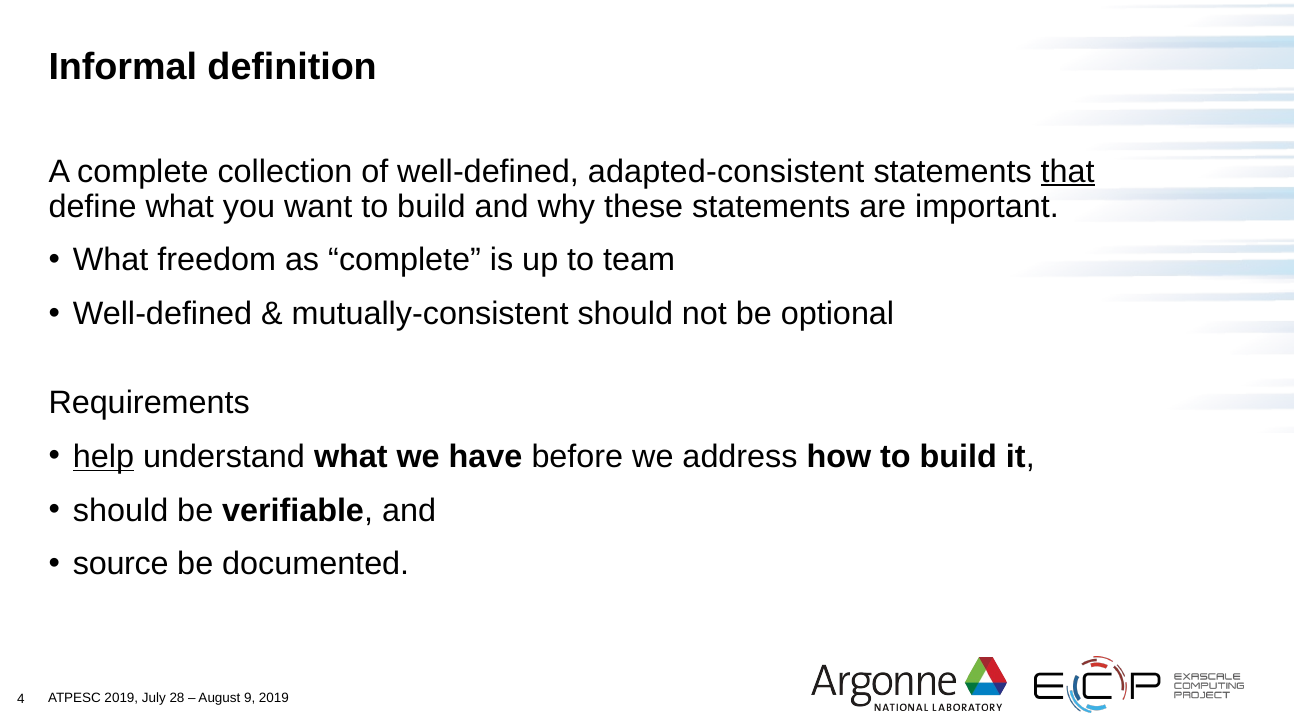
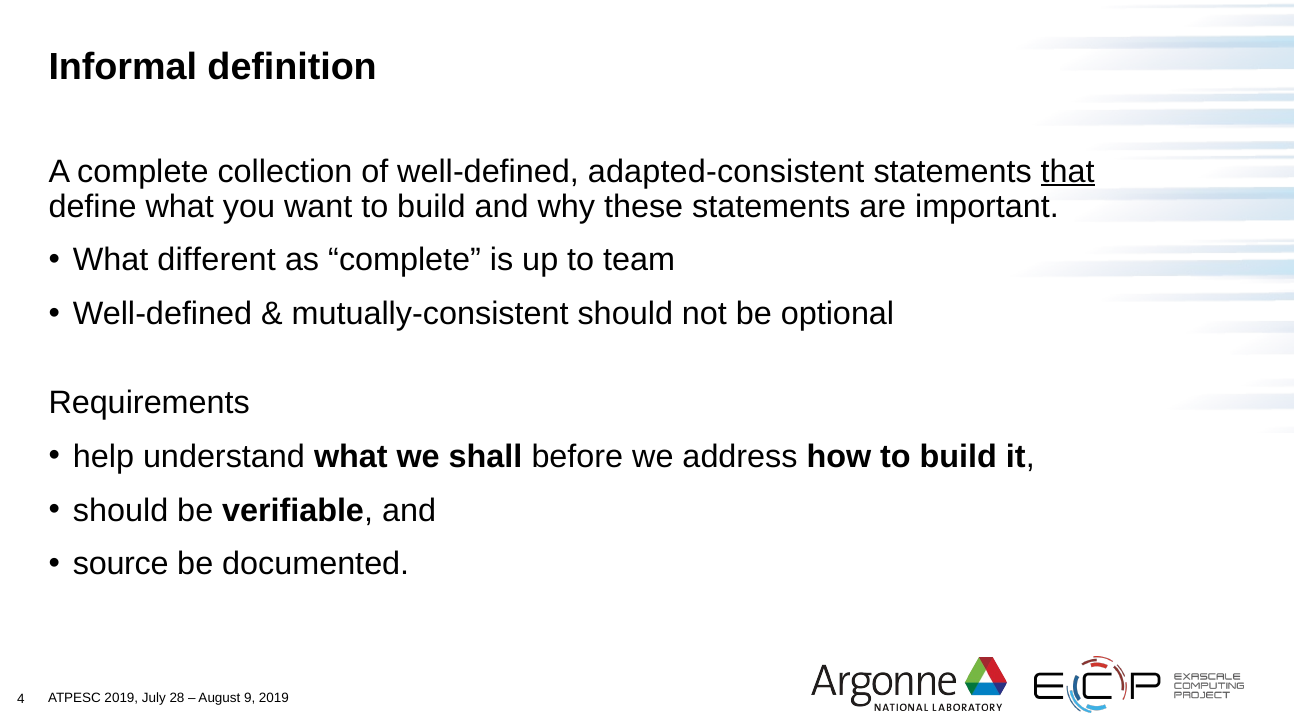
freedom: freedom -> different (217, 260)
help underline: present -> none (103, 457)
have: have -> shall (486, 457)
